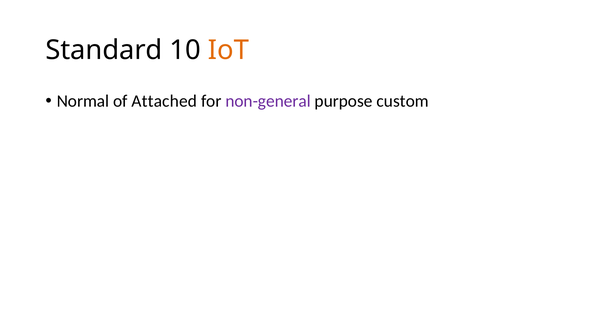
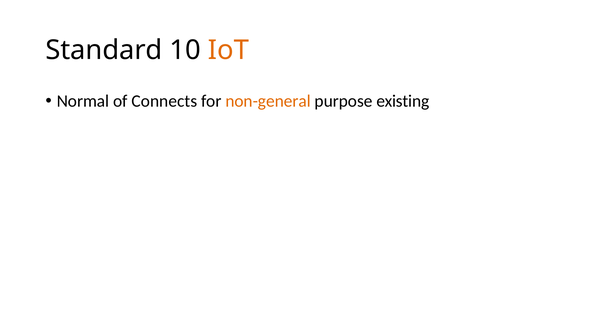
Attached: Attached -> Connects (164, 101)
non-general colour: purple -> orange (268, 101)
custom: custom -> existing (403, 101)
